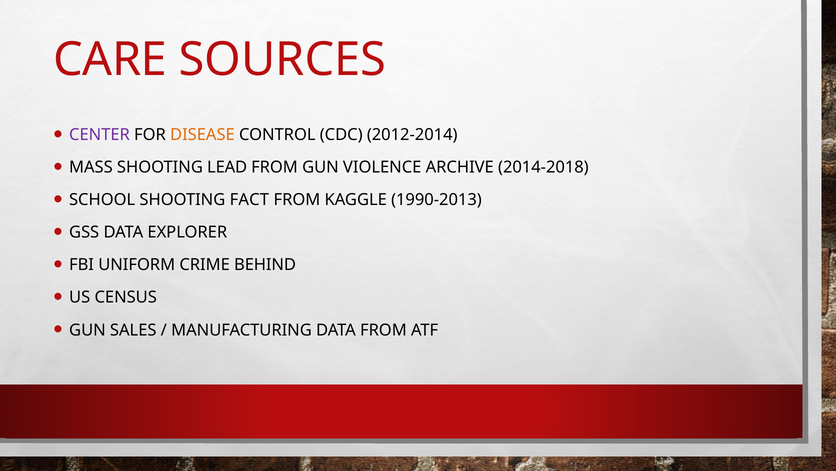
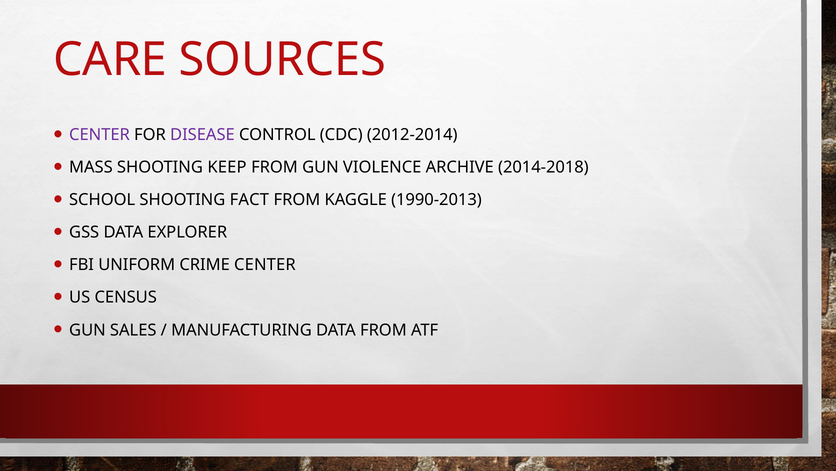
DISEASE colour: orange -> purple (202, 134)
LEAD: LEAD -> KEEP (227, 167)
CRIME BEHIND: BEHIND -> CENTER (265, 265)
